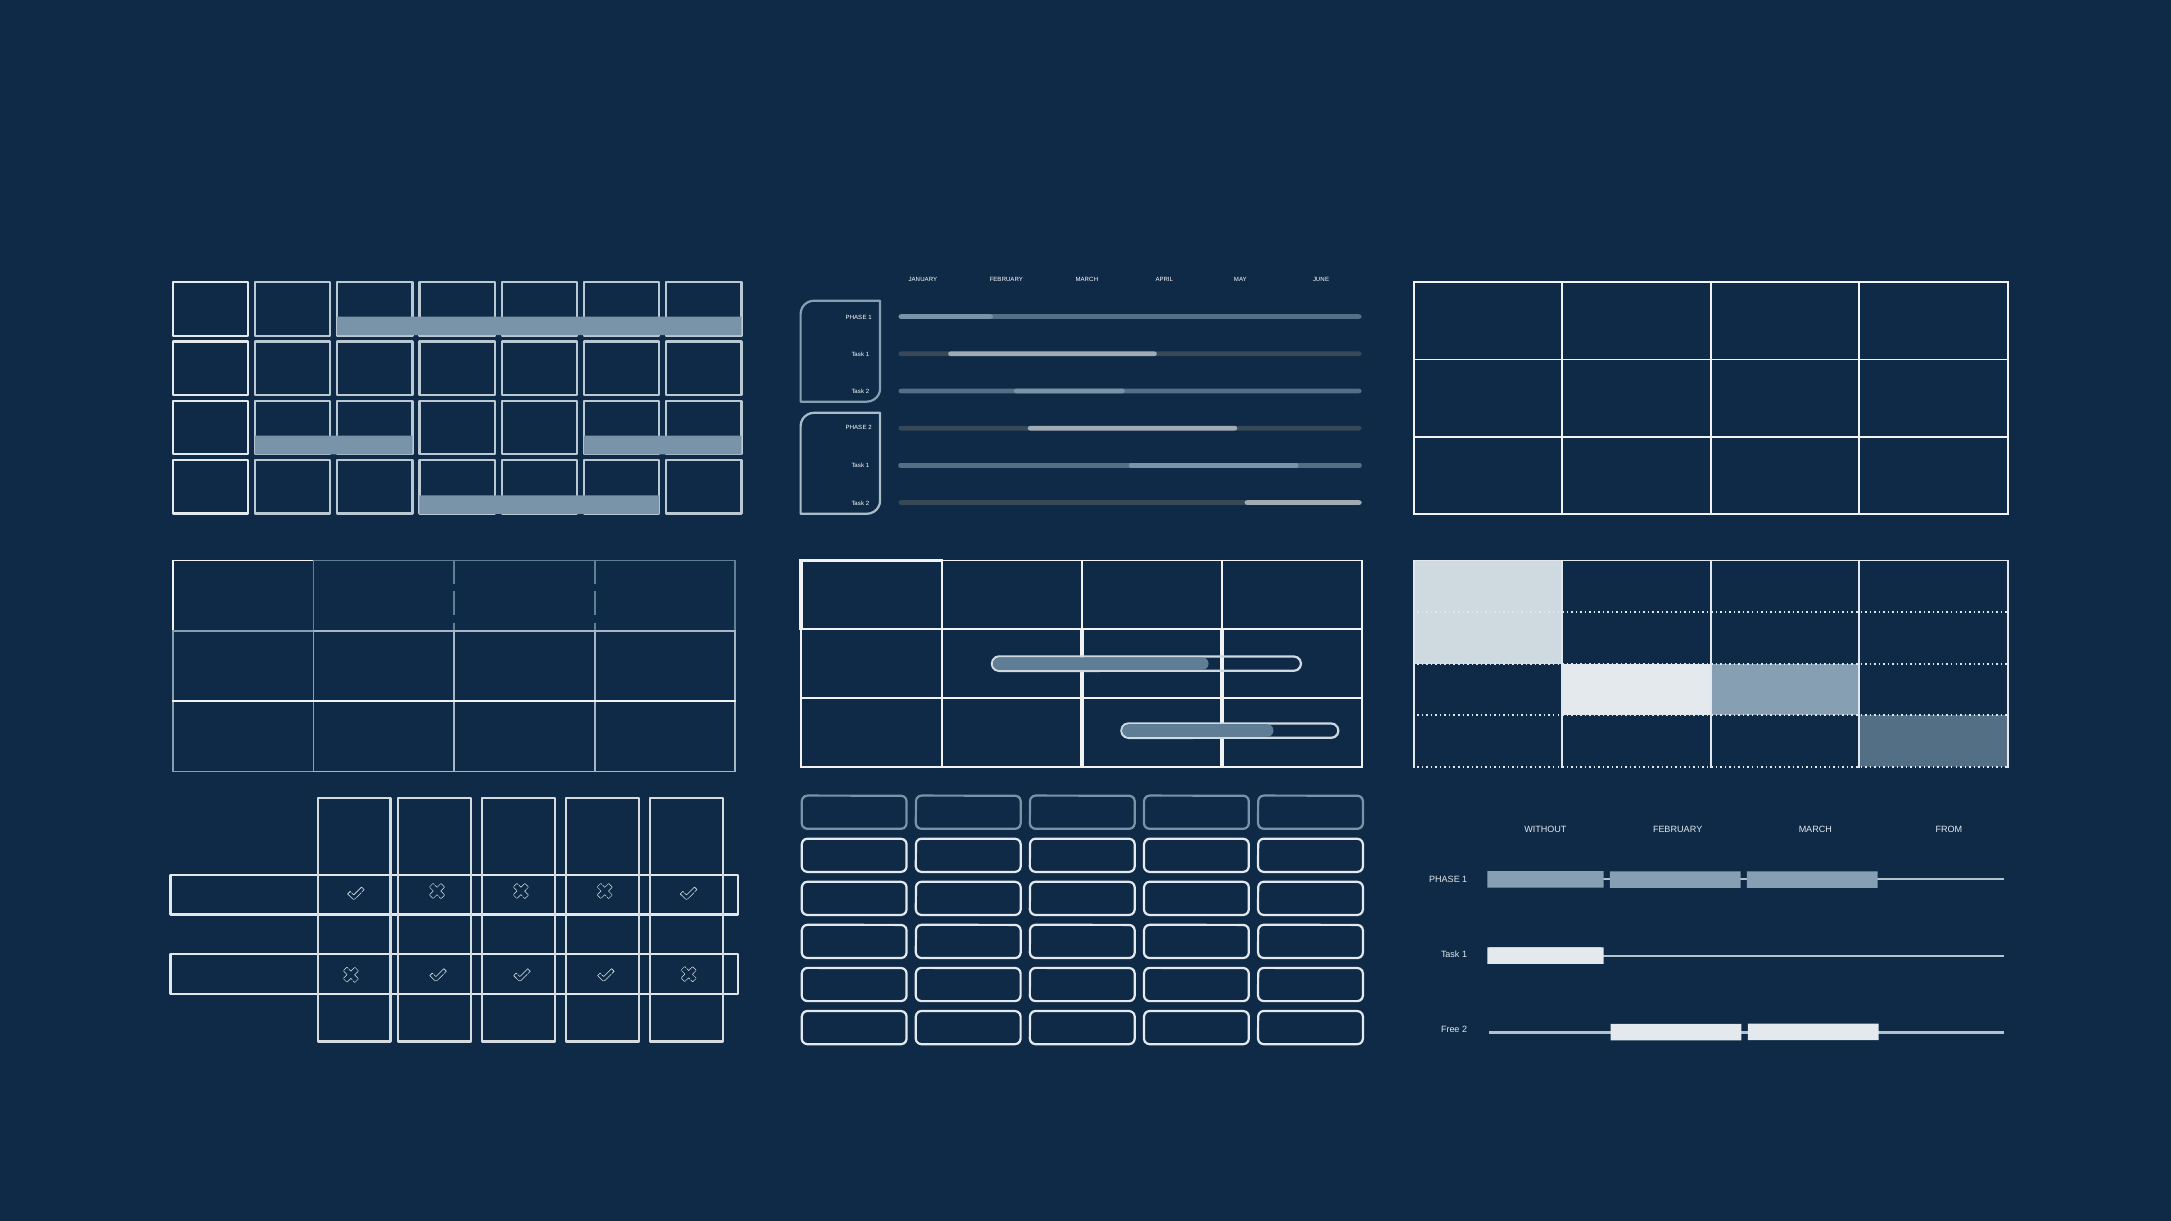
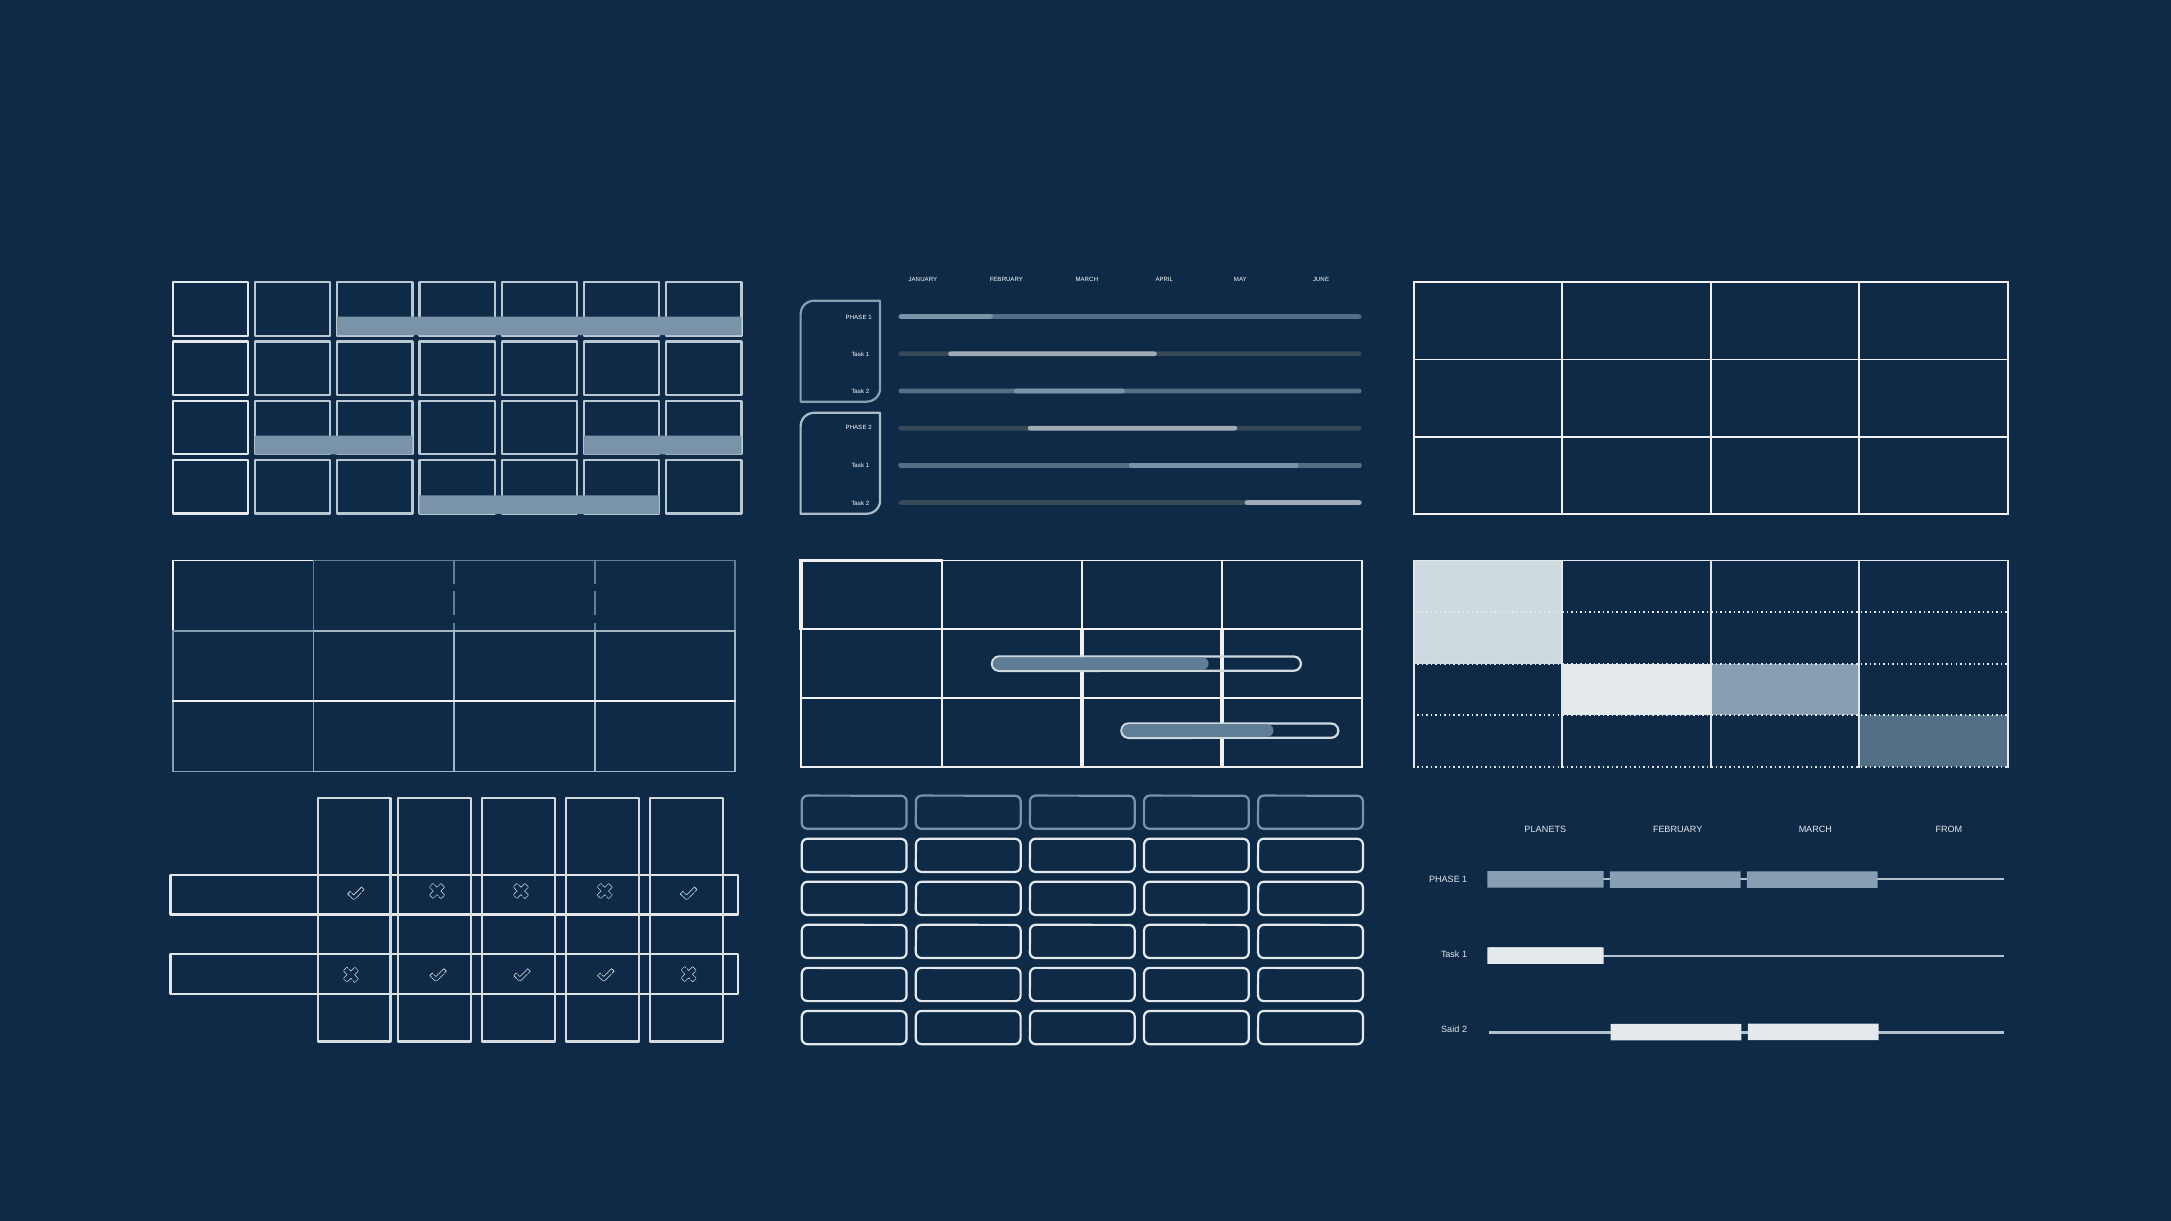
WITHOUT: WITHOUT -> PLANETS (1545, 830)
Free: Free -> Said (1450, 1030)
